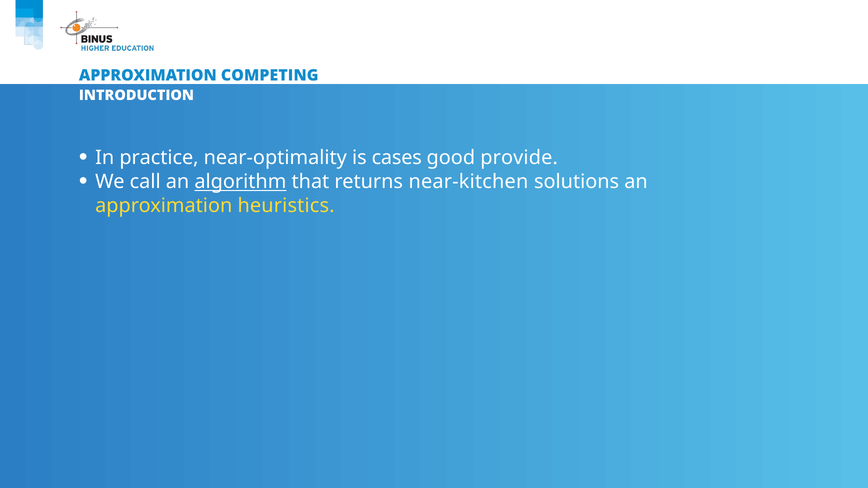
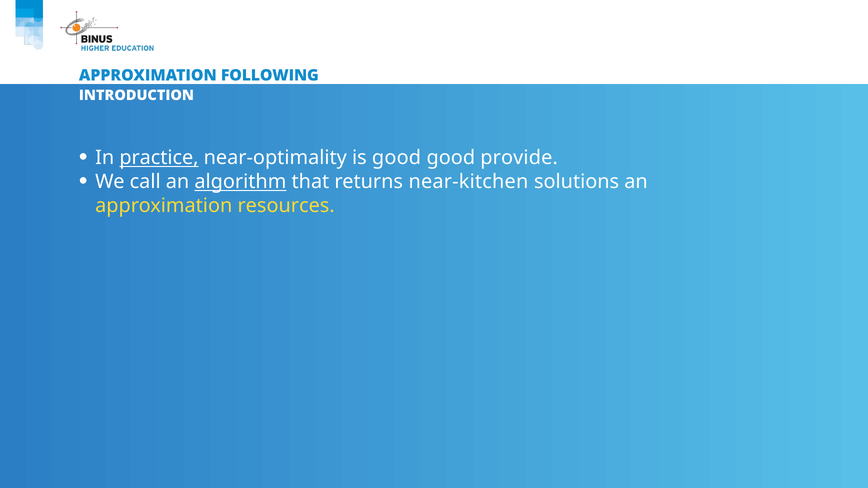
COMPETING: COMPETING -> FOLLOWING (270, 75)
practice underline: none -> present (159, 158)
is cases: cases -> good (397, 158)
heuristics: heuristics -> resources (286, 206)
